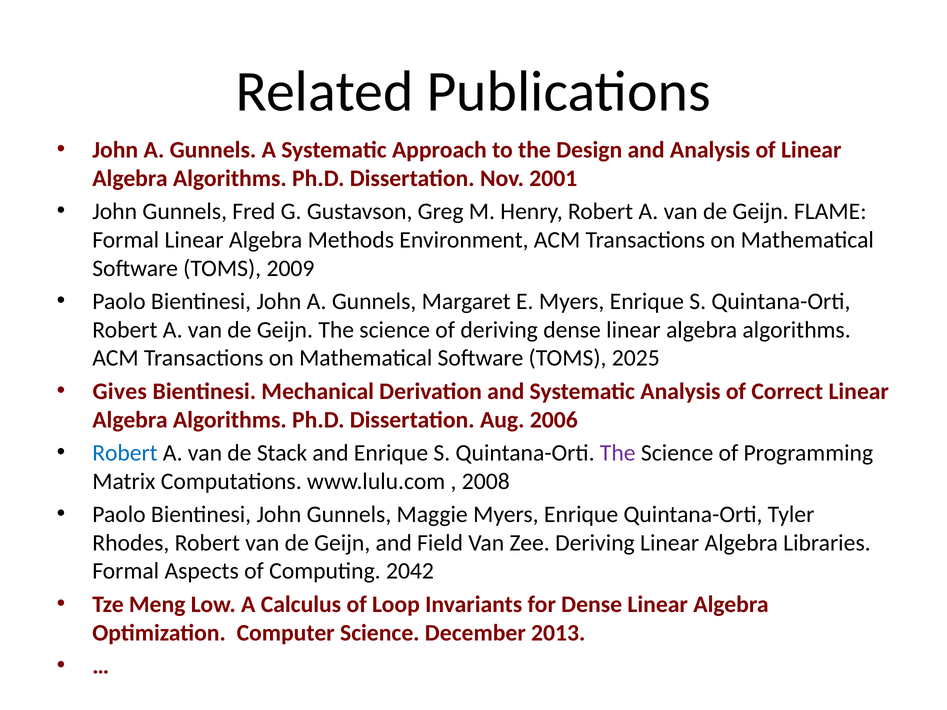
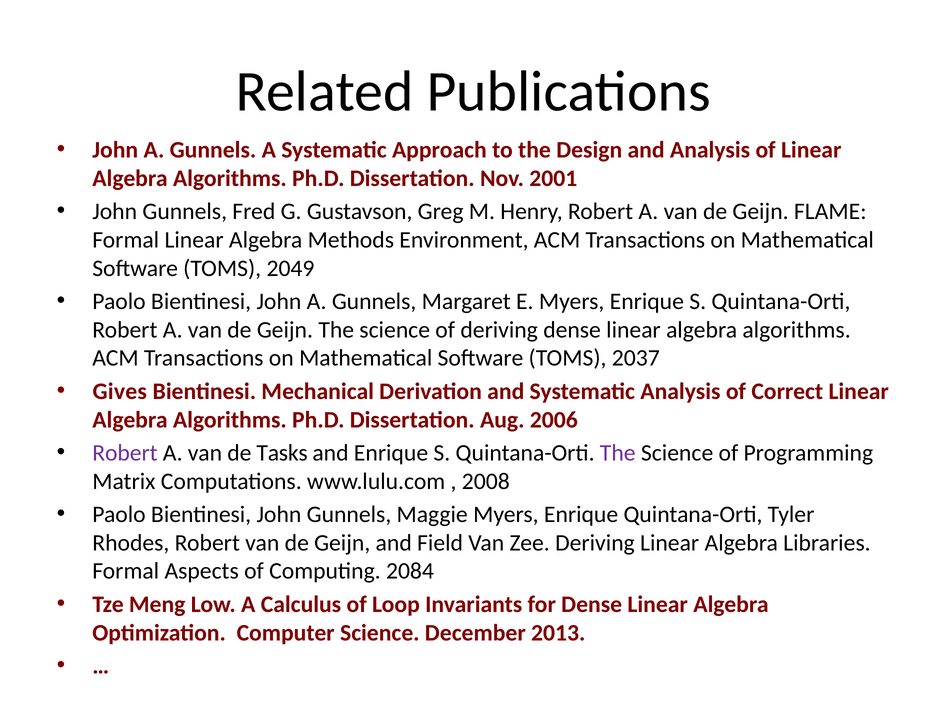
2009: 2009 -> 2049 (290, 268)
2025: 2025 -> 2037 (636, 358)
Robert colour: blue -> purple (125, 453)
Stack: Stack -> Tasks (282, 453)
2042: 2042 -> 2084 (410, 571)
